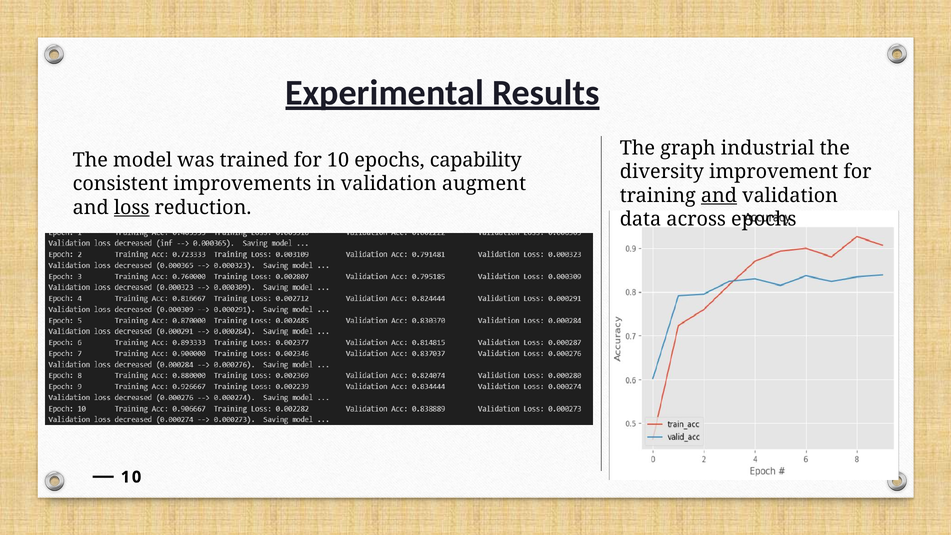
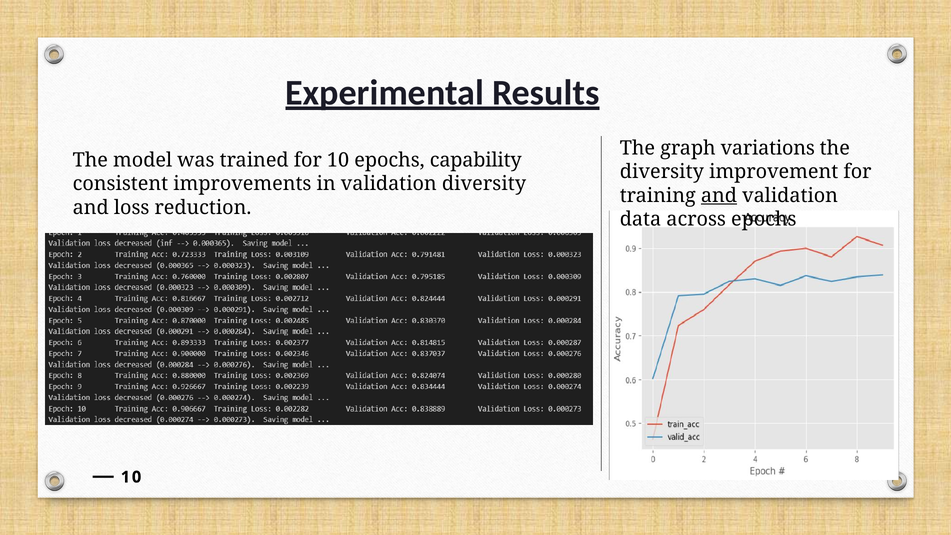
industrial: industrial -> variations (768, 148)
validation augment: augment -> diversity (484, 184)
loss underline: present -> none (132, 208)
